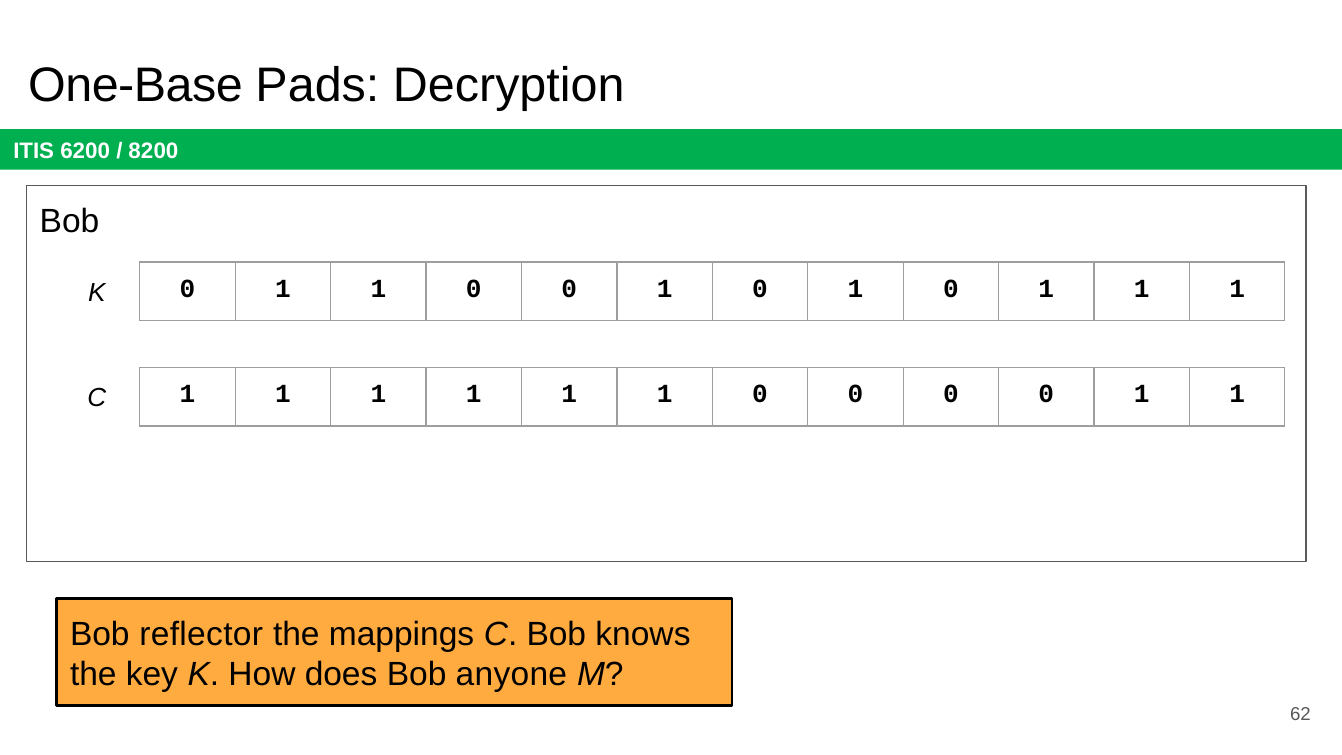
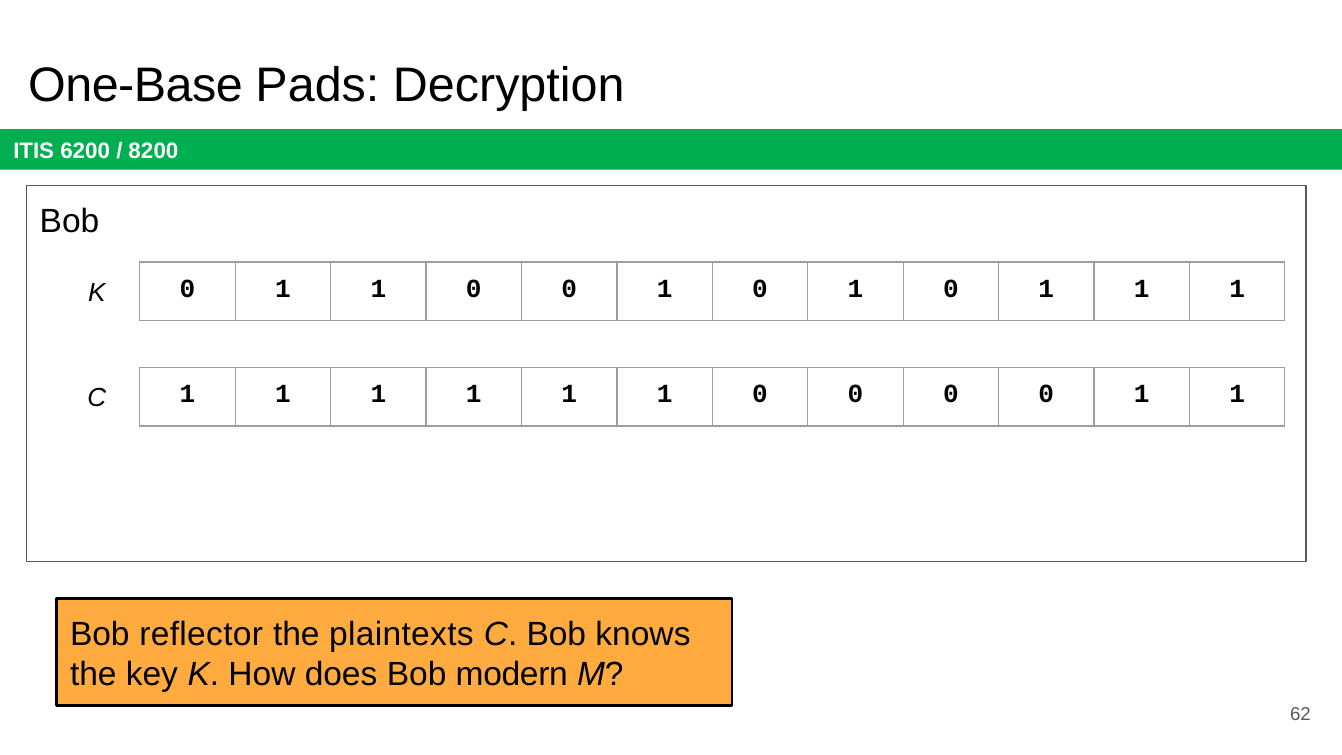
mappings: mappings -> plaintexts (401, 634)
anyone: anyone -> modern (512, 675)
